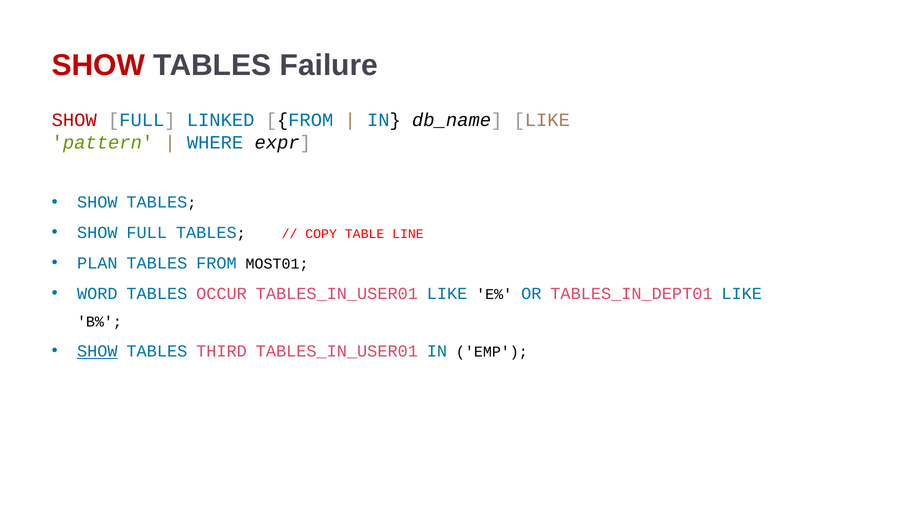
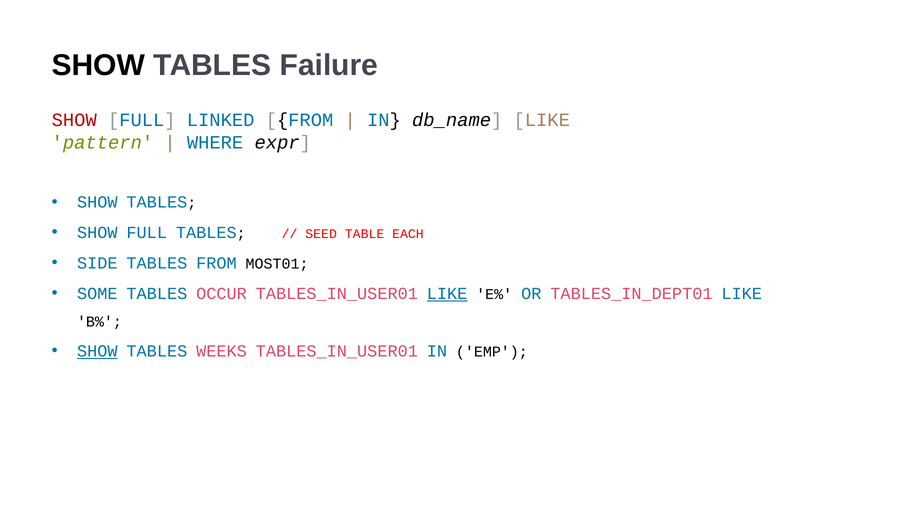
SHOW colour: red -> black (98, 65)
COPY: COPY -> SEED (321, 234)
LINE: LINE -> EACH (408, 234)
PLAN: PLAN -> SIDE (97, 263)
WORD: WORD -> SOME (97, 294)
LIKE underline: none -> present (447, 294)
THIRD: THIRD -> WEEKS (222, 351)
